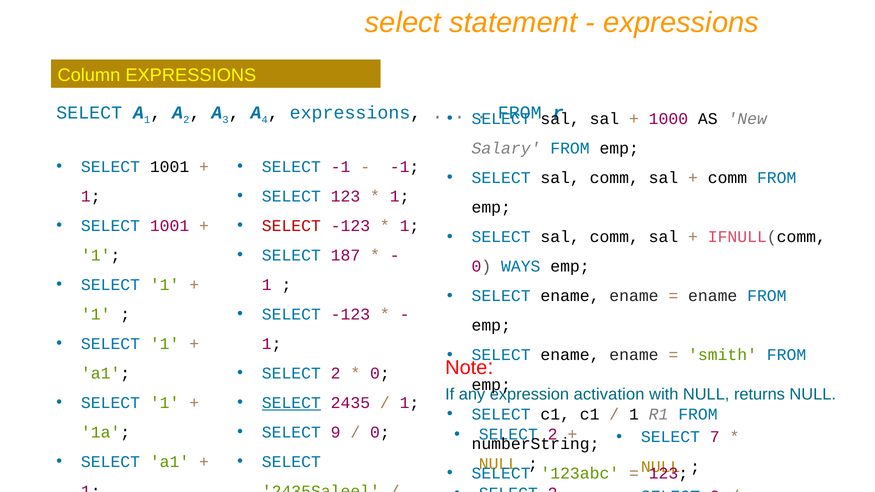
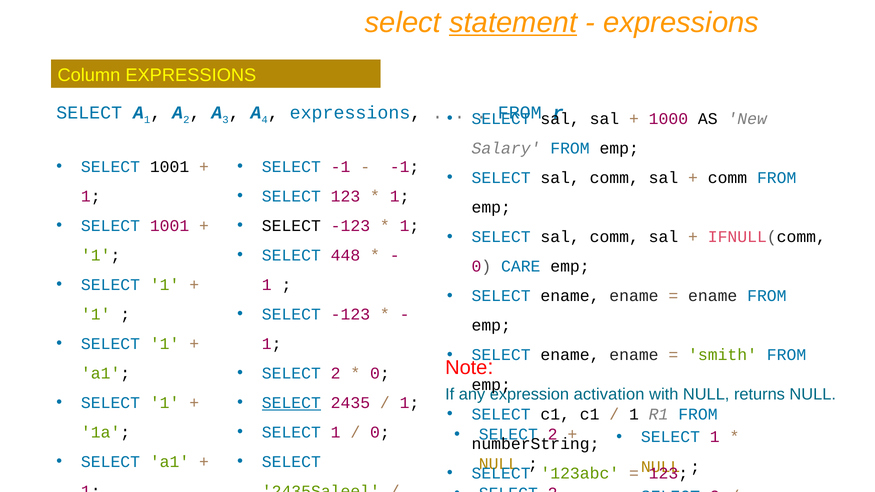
statement underline: none -> present (513, 23)
SELECT colour: red -> black (291, 226)
187: 187 -> 448 (345, 255)
WAYS: WAYS -> CARE (521, 267)
9: 9 -> 1 (336, 432)
7: 7 -> 1 (715, 437)
